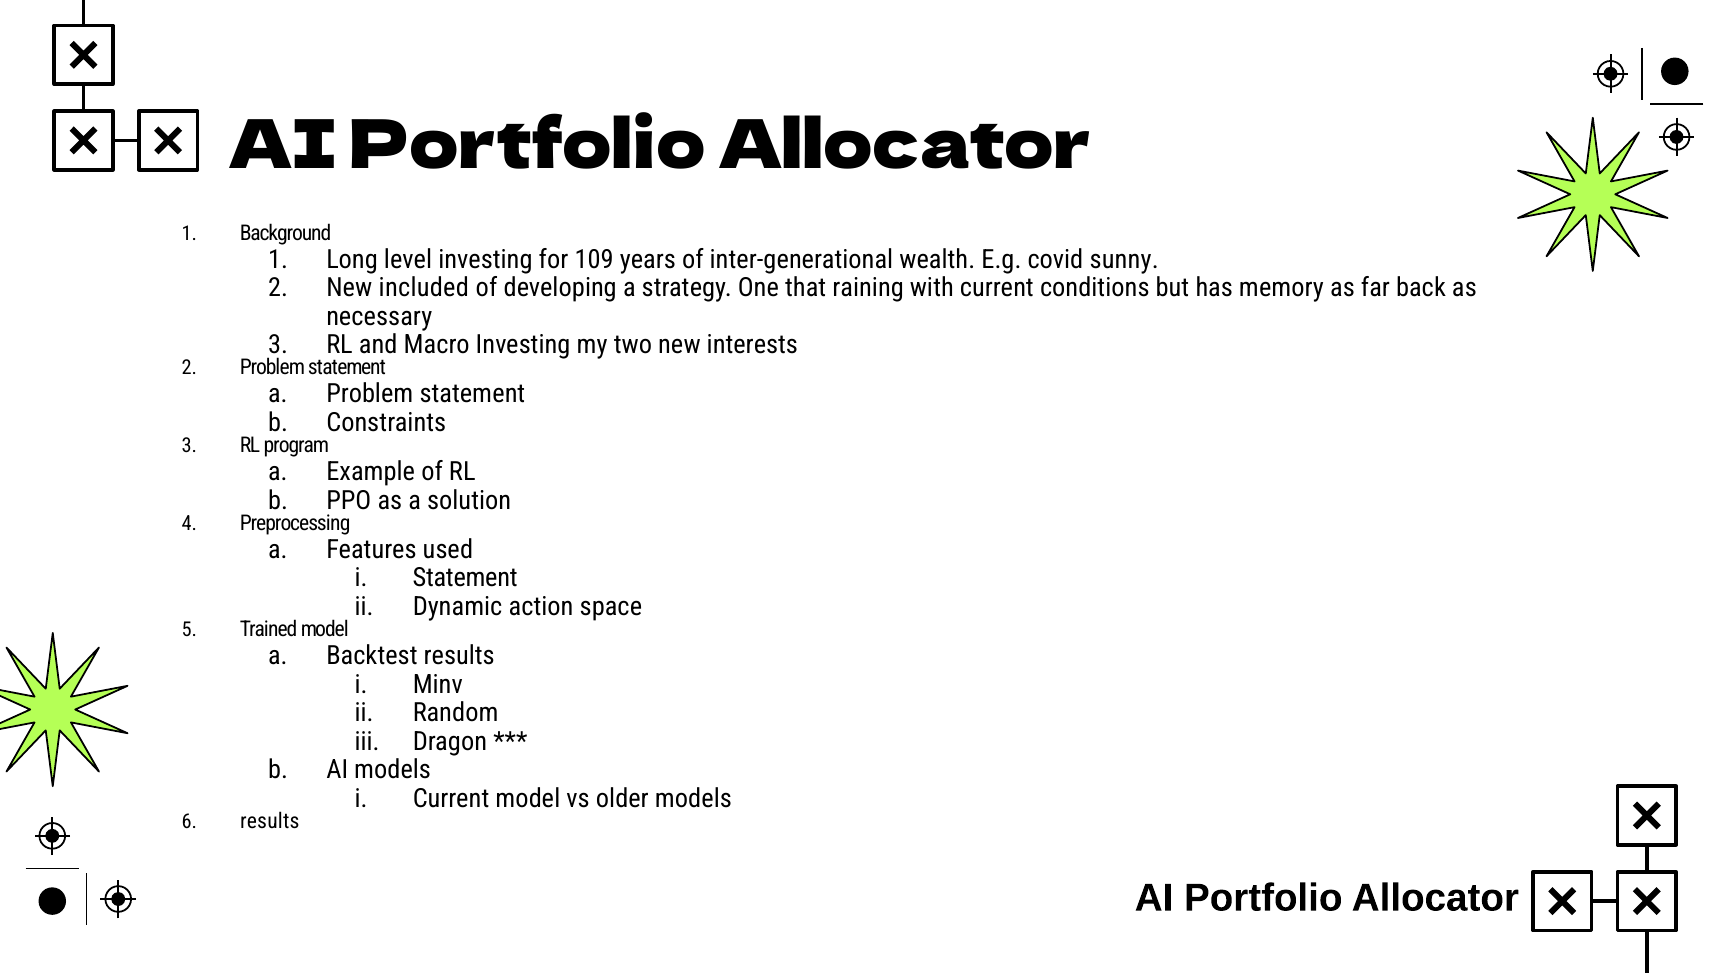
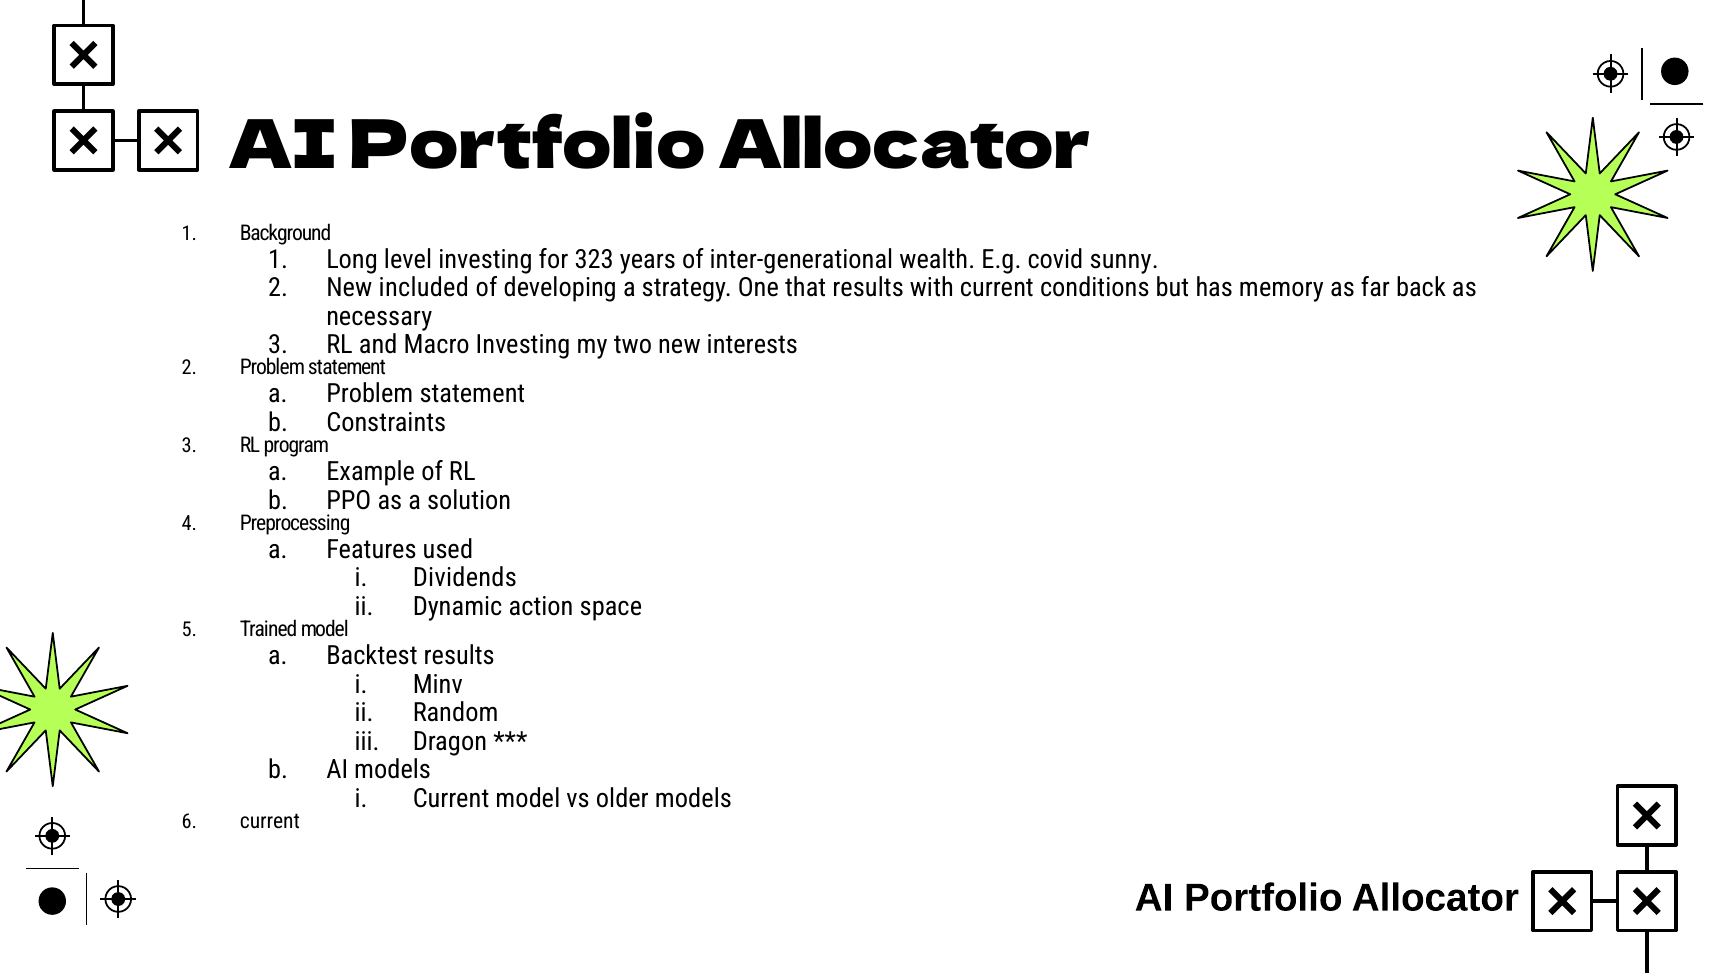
109: 109 -> 323 (594, 259)
that raining: raining -> results (868, 288)
Statement: Statement -> Dividends (465, 578)
results: results -> current (270, 821)
